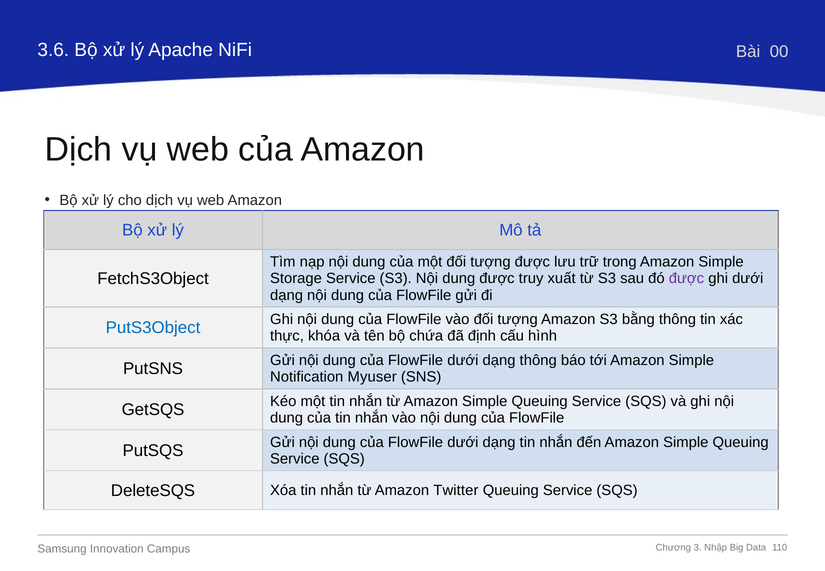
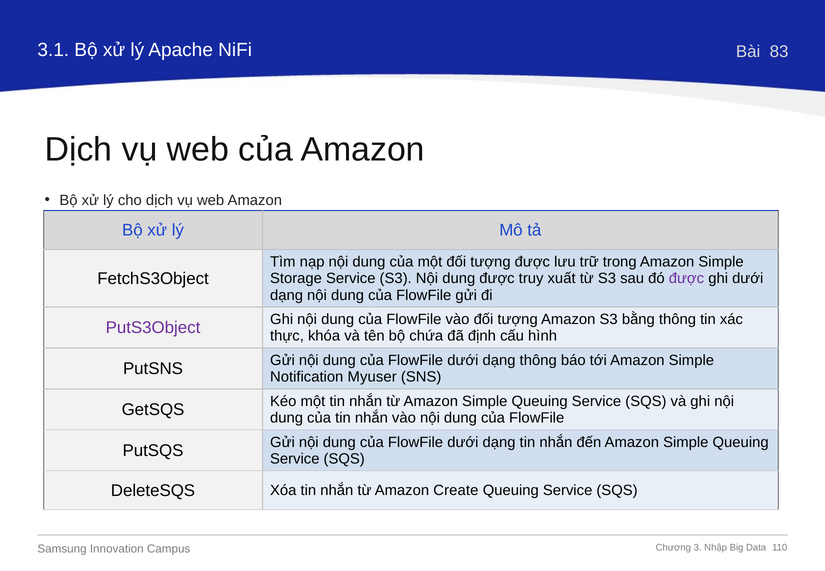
3.6: 3.6 -> 3.1 (53, 50)
00: 00 -> 83 (779, 51)
PutS3Object colour: blue -> purple (153, 328)
Twitter: Twitter -> Create (456, 491)
